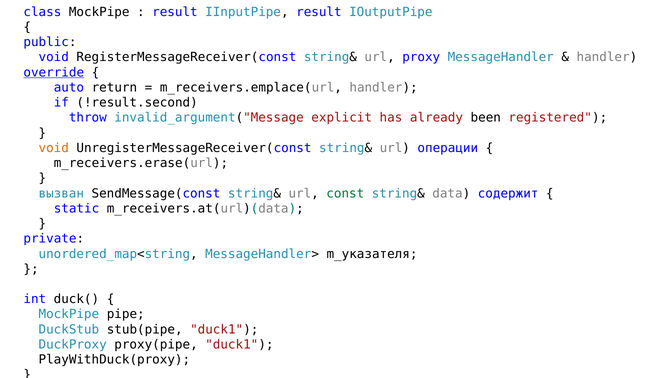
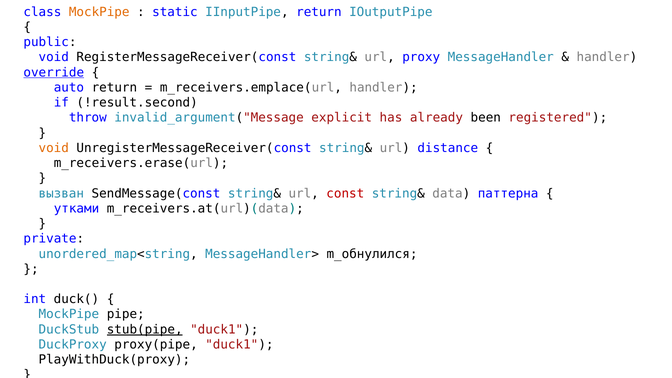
MockPipe colour: black -> orange (99, 12)
result: result -> static (175, 12)
IInputPipe result: result -> return (319, 12)
операции: операции -> distance (448, 148)
const colour: green -> red (345, 193)
содержит: содержит -> паттерна (508, 193)
static: static -> утками (77, 208)
m_указателя: m_указателя -> m_обнулился (372, 254)
stub(pipe underline: none -> present (145, 329)
